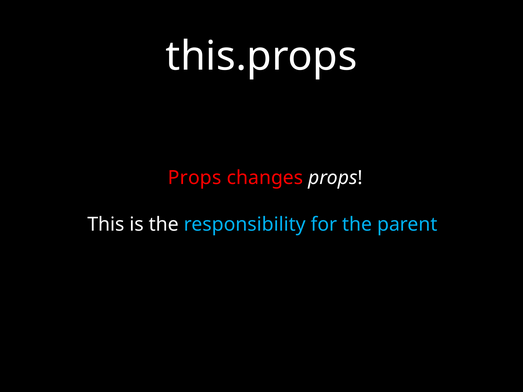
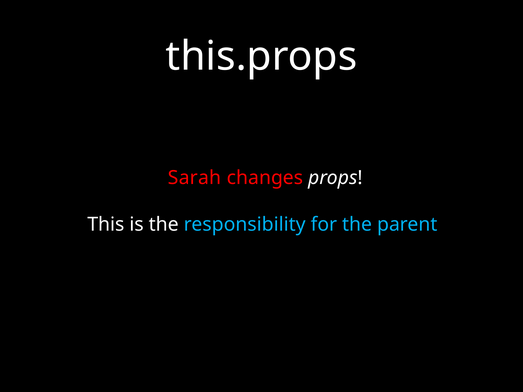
Props: Props -> Sarah (195, 178)
